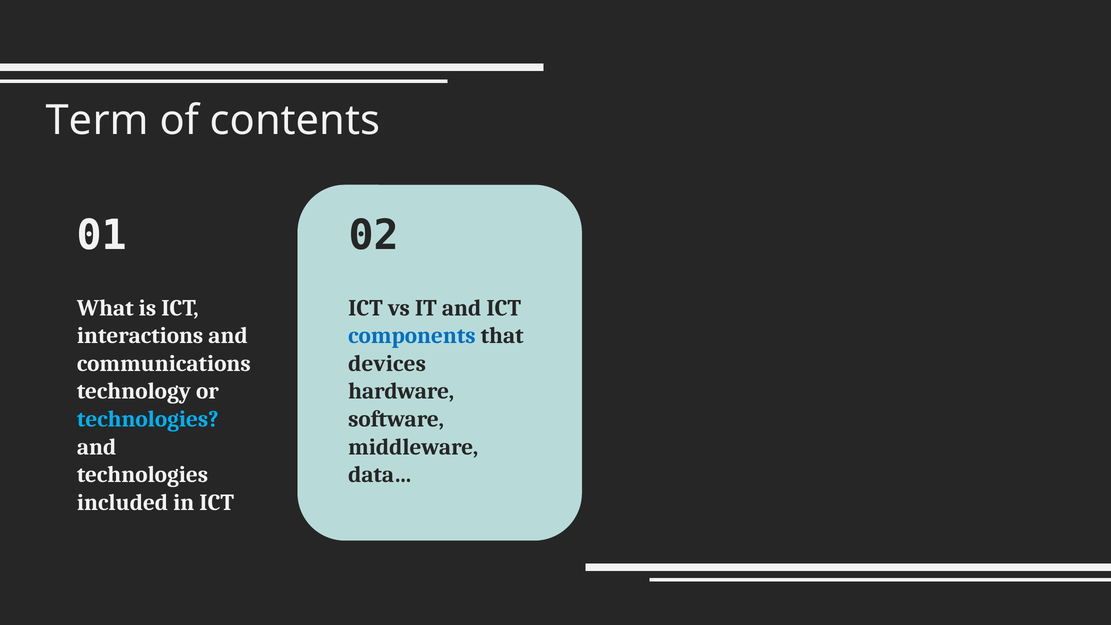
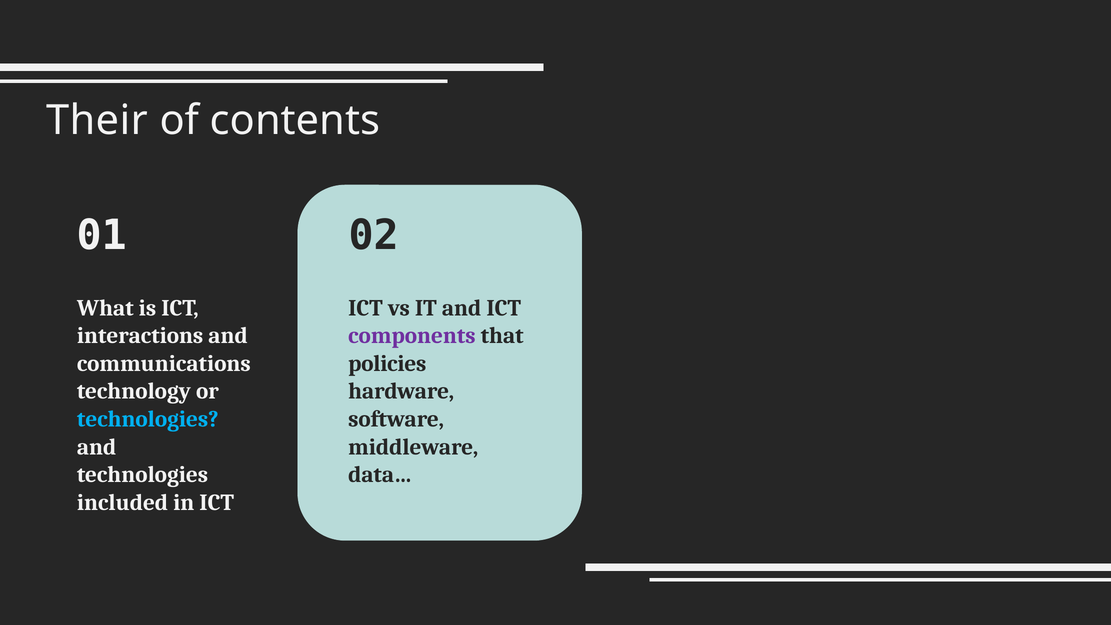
Term: Term -> Their (97, 121)
components colour: blue -> purple (412, 336)
devices: devices -> policies (387, 364)
